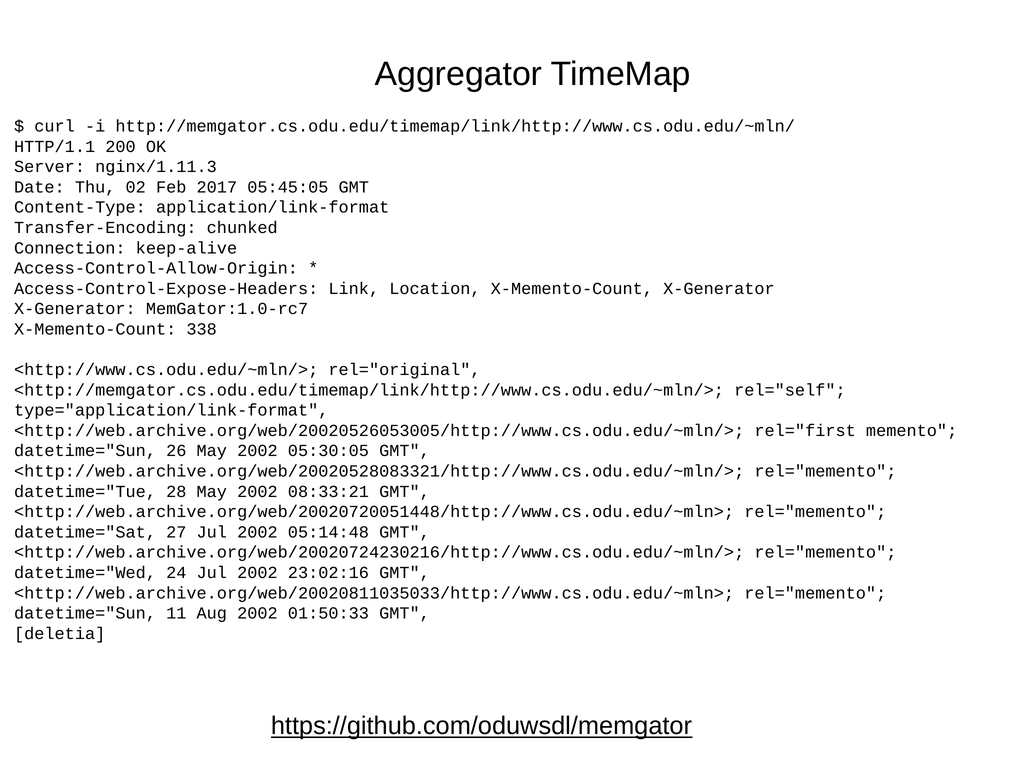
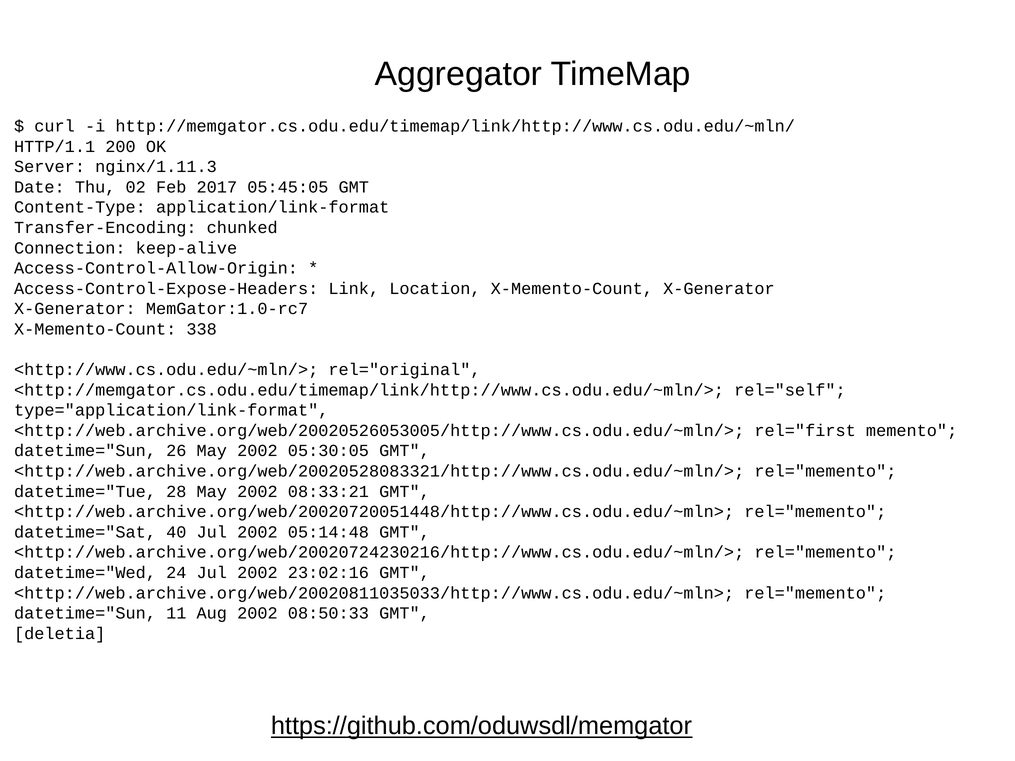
27: 27 -> 40 (176, 532)
01:50:33: 01:50:33 -> 08:50:33 (328, 613)
